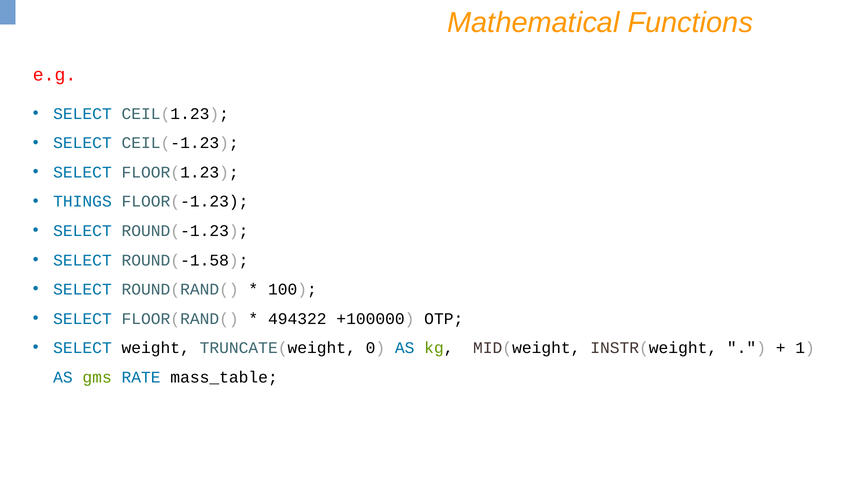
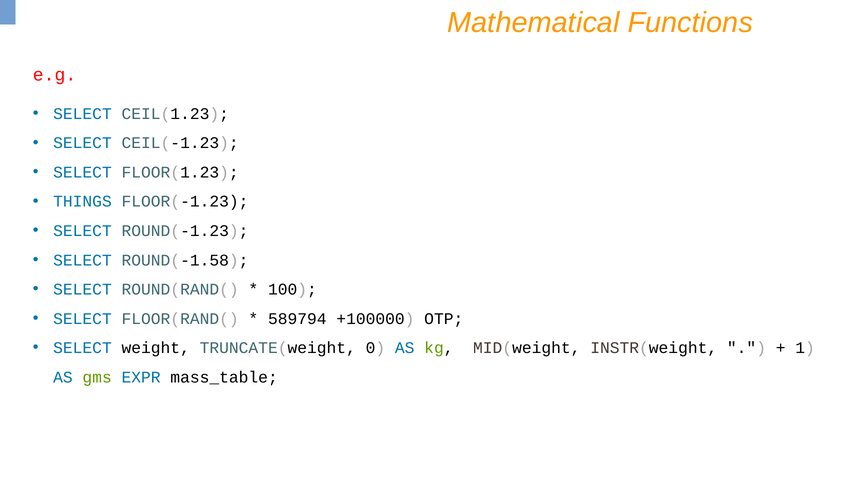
494322: 494322 -> 589794 (297, 319)
RATE: RATE -> EXPR (141, 377)
